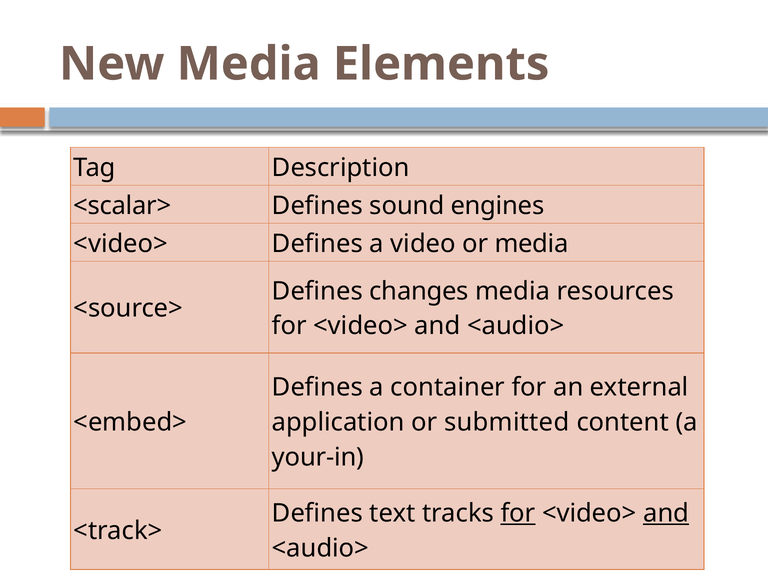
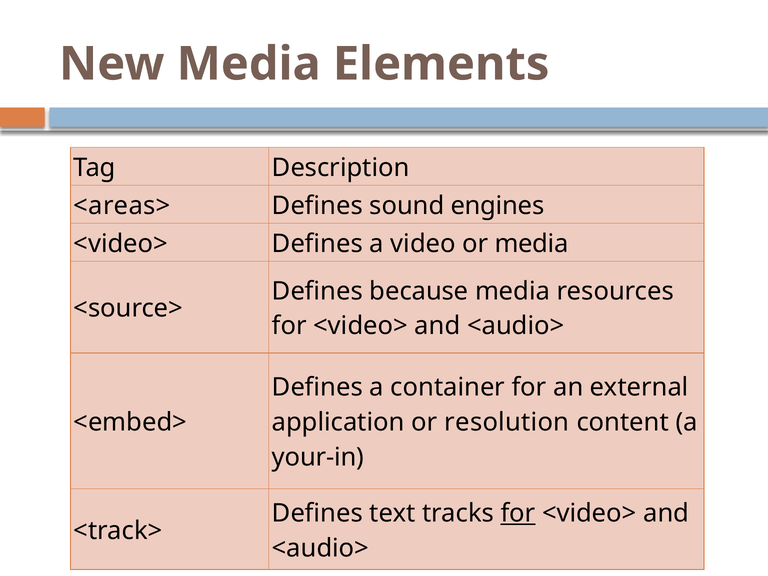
<scalar>: <scalar> -> <areas> (122, 206)
changes: changes -> because (419, 291)
submitted: submitted -> resolution (507, 422)
and underline: present -> none (666, 513)
